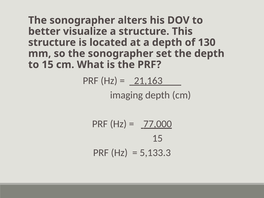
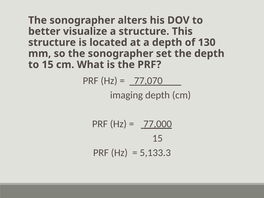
21,163: 21,163 -> 77,070 (148, 81)
